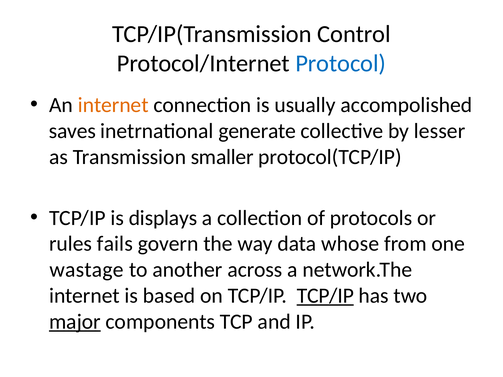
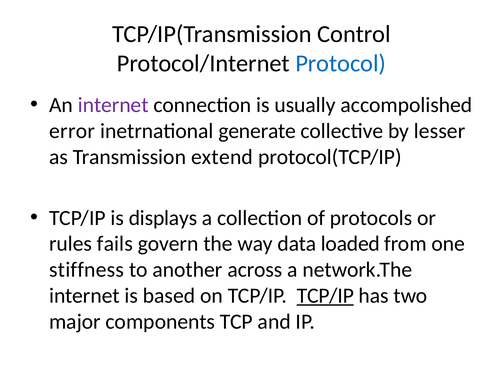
internet colour: orange -> purple (113, 105)
saves: saves -> error (72, 131)
smaller: smaller -> extend (222, 157)
whose: whose -> loaded (350, 244)
wastage: wastage -> stiffness (87, 270)
major underline: present -> none (75, 322)
